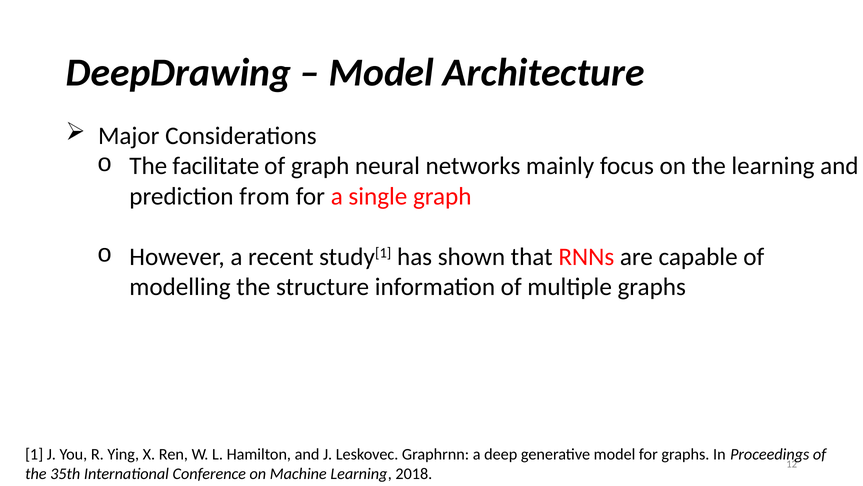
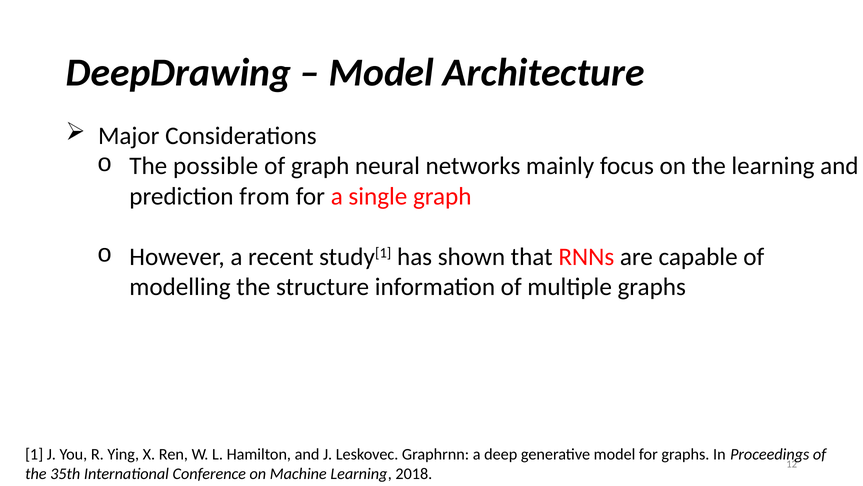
facilitate: facilitate -> possible (216, 166)
